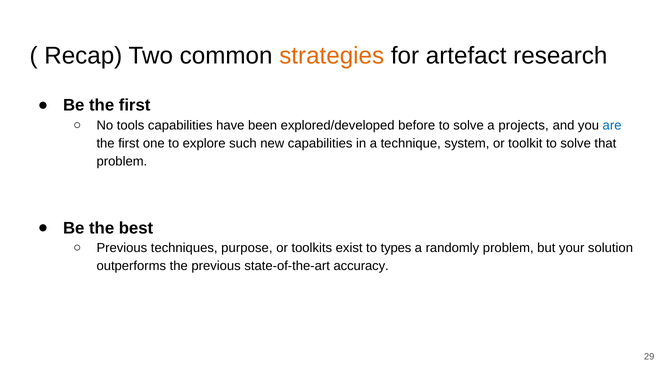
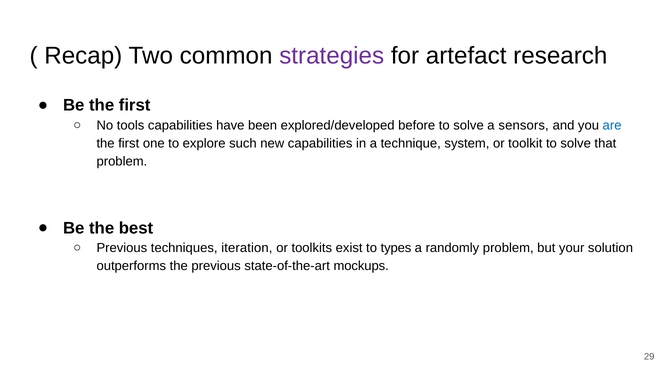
strategies colour: orange -> purple (332, 56)
projects: projects -> sensors (524, 125)
purpose: purpose -> iteration (247, 248)
accuracy: accuracy -> mockups (361, 266)
